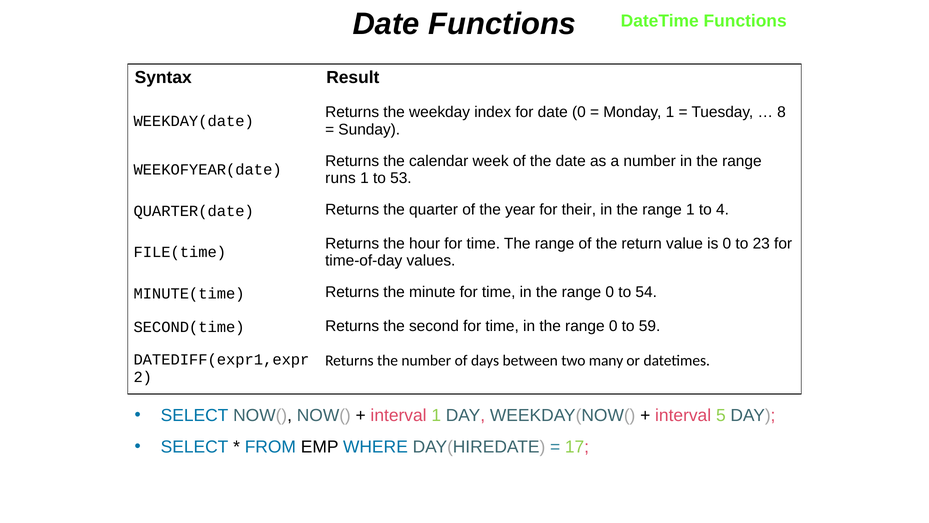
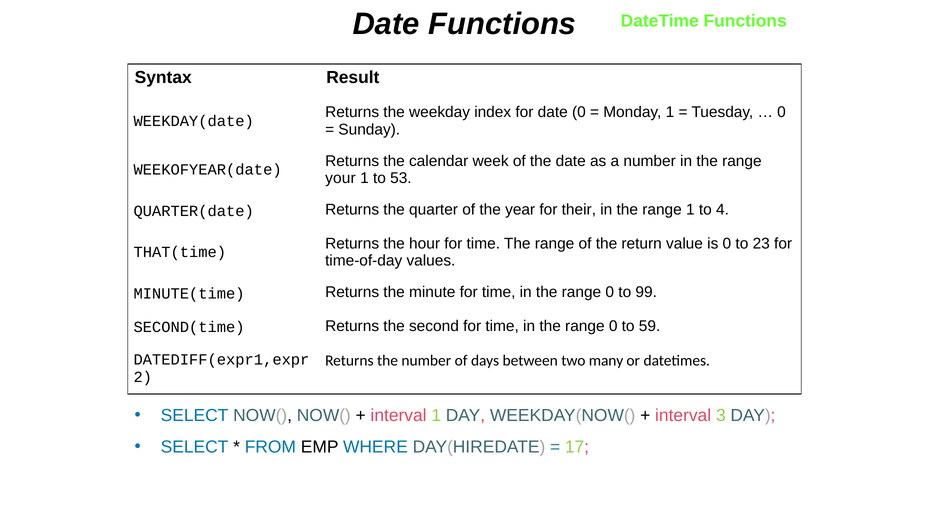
8: 8 -> 0 (782, 112)
runs: runs -> your (340, 178)
FILE(time: FILE(time -> THAT(time (180, 252)
54: 54 -> 99 (646, 292)
5: 5 -> 3 (721, 415)
